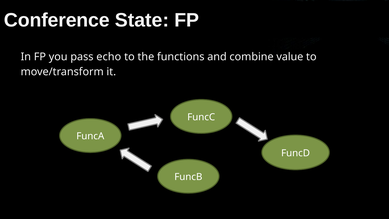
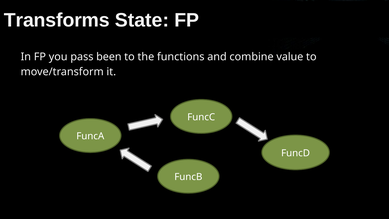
Conference: Conference -> Transforms (57, 20)
echo: echo -> been (109, 57)
